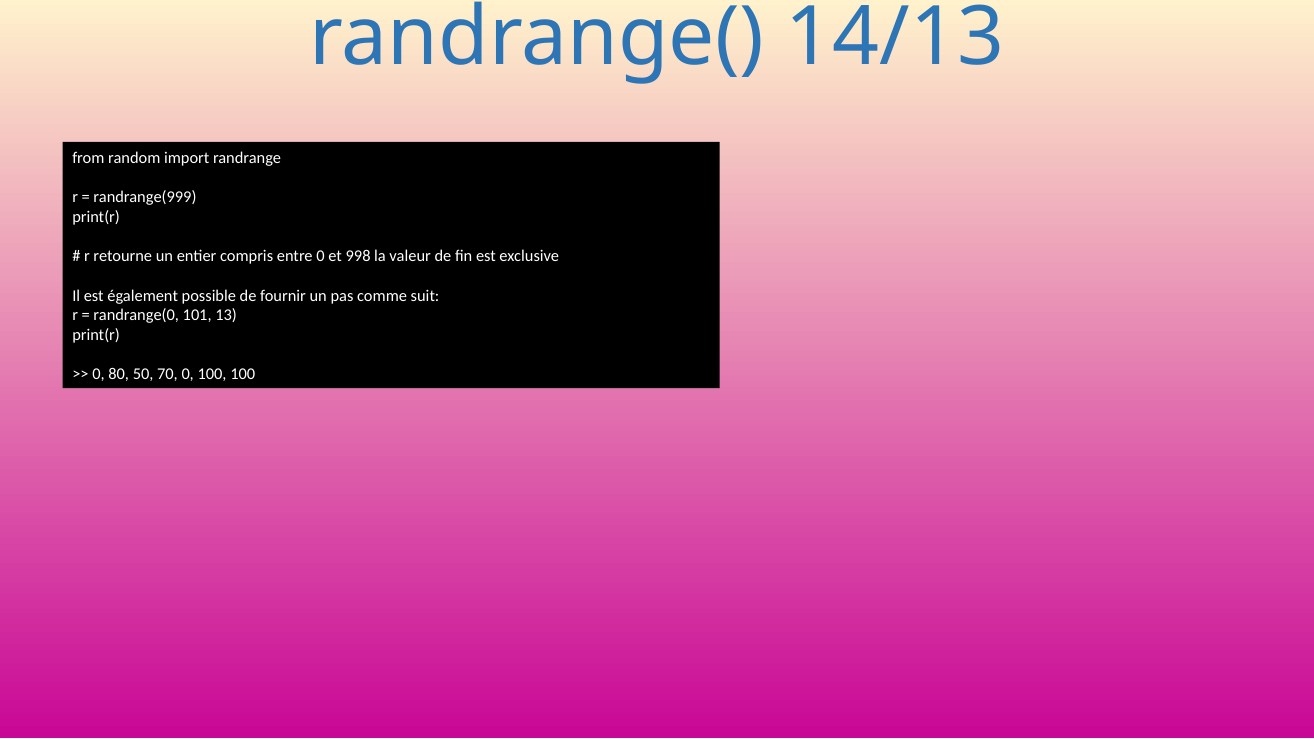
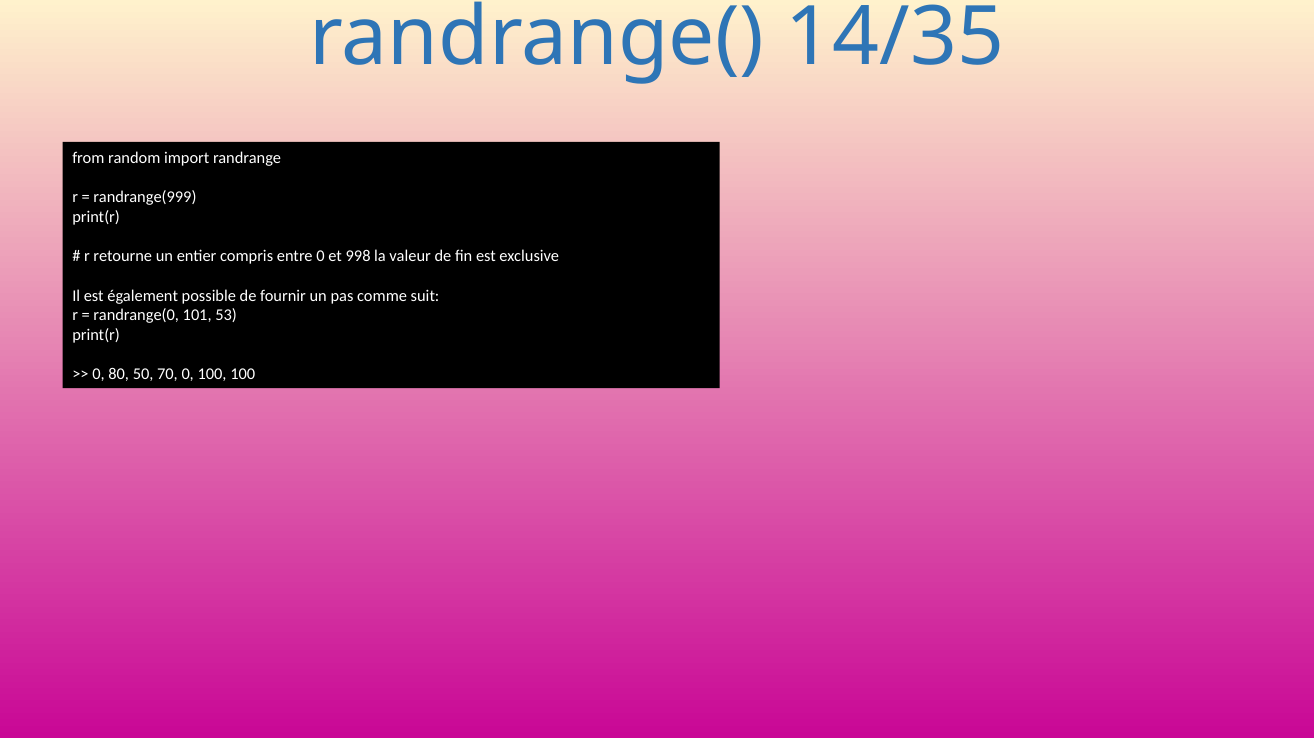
14/13: 14/13 -> 14/35 (895, 38)
13: 13 -> 53 (226, 315)
